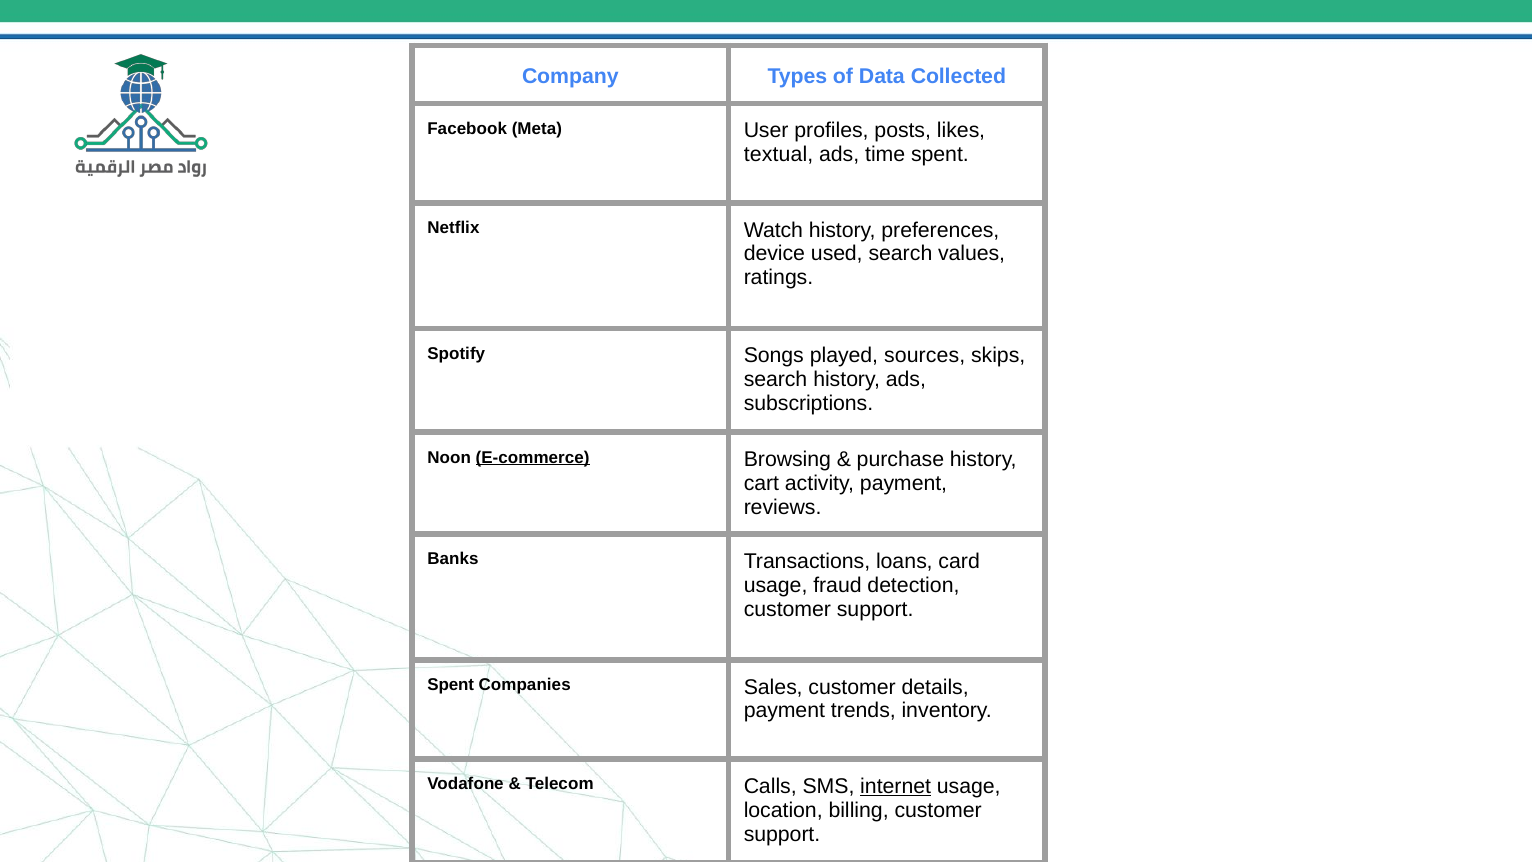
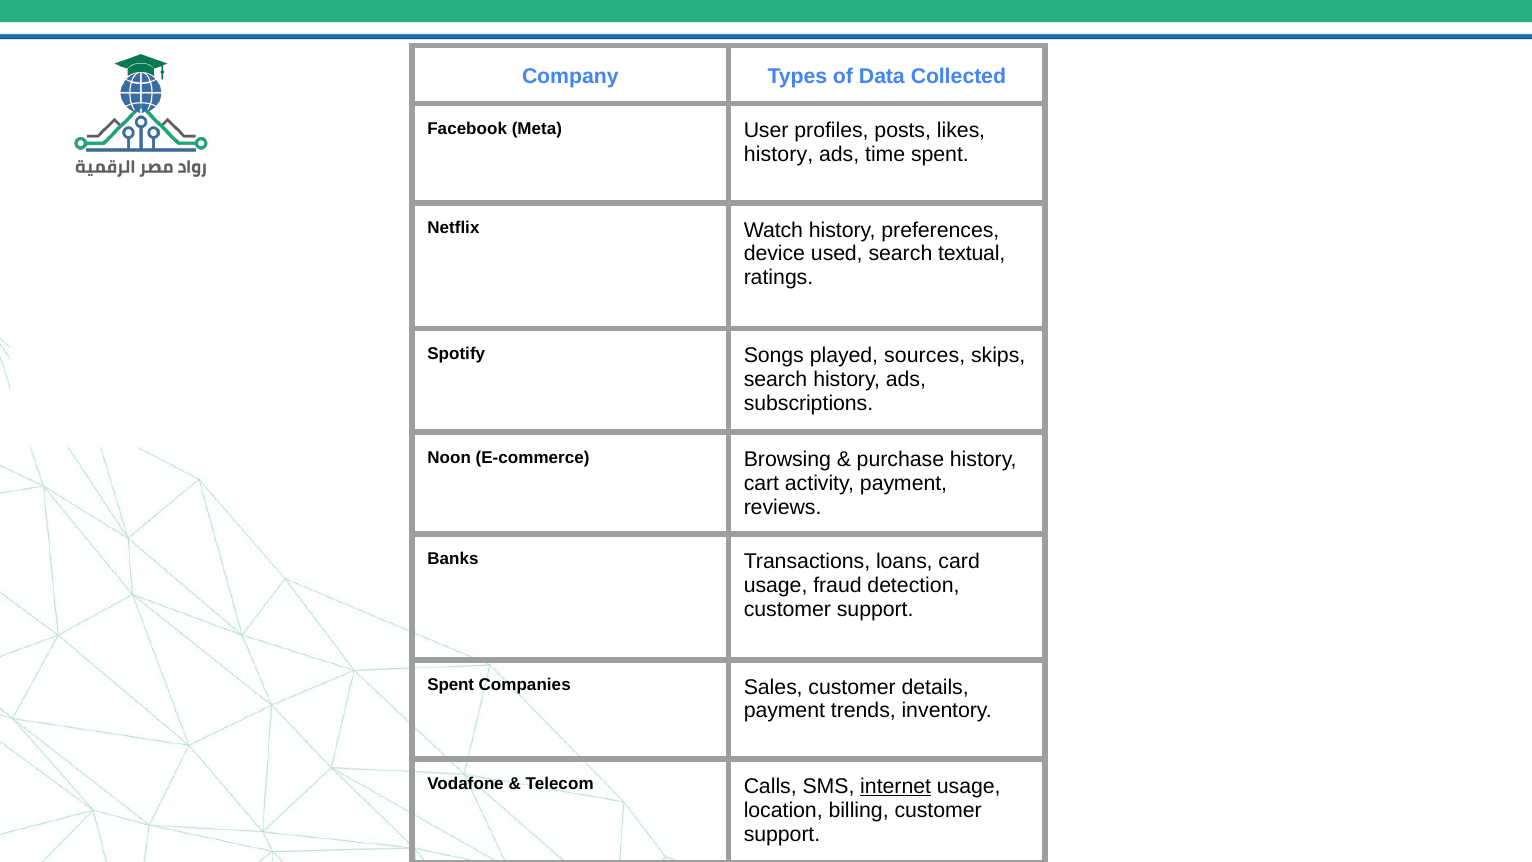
textual: textual -> history (779, 154)
values: values -> textual (972, 254)
E-commerce underline: present -> none (533, 457)
